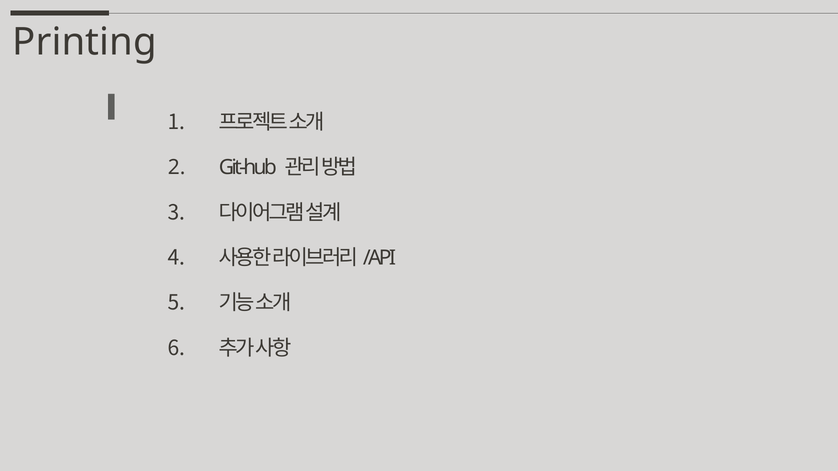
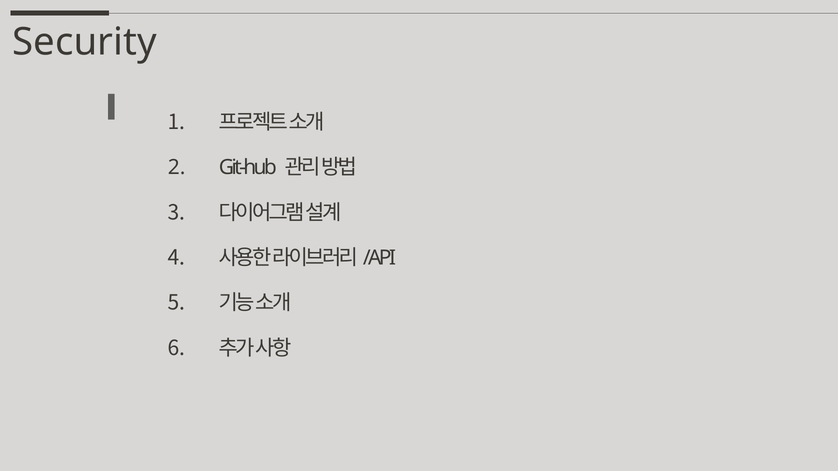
Printing: Printing -> Security (84, 42)
